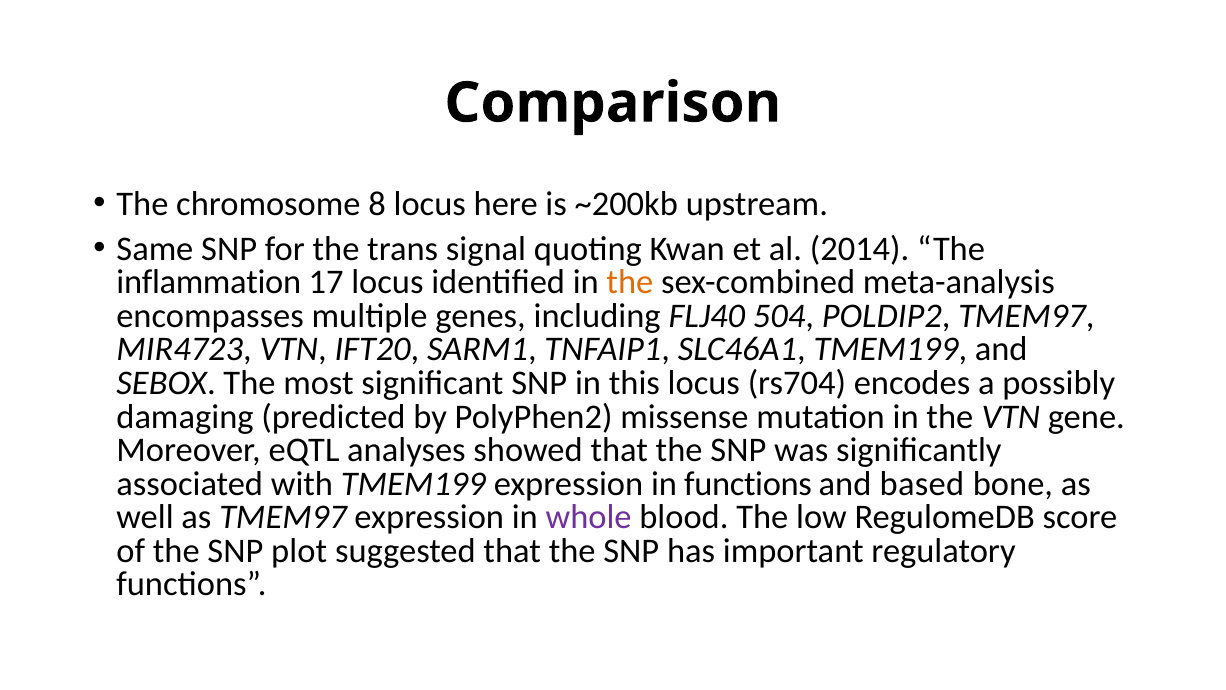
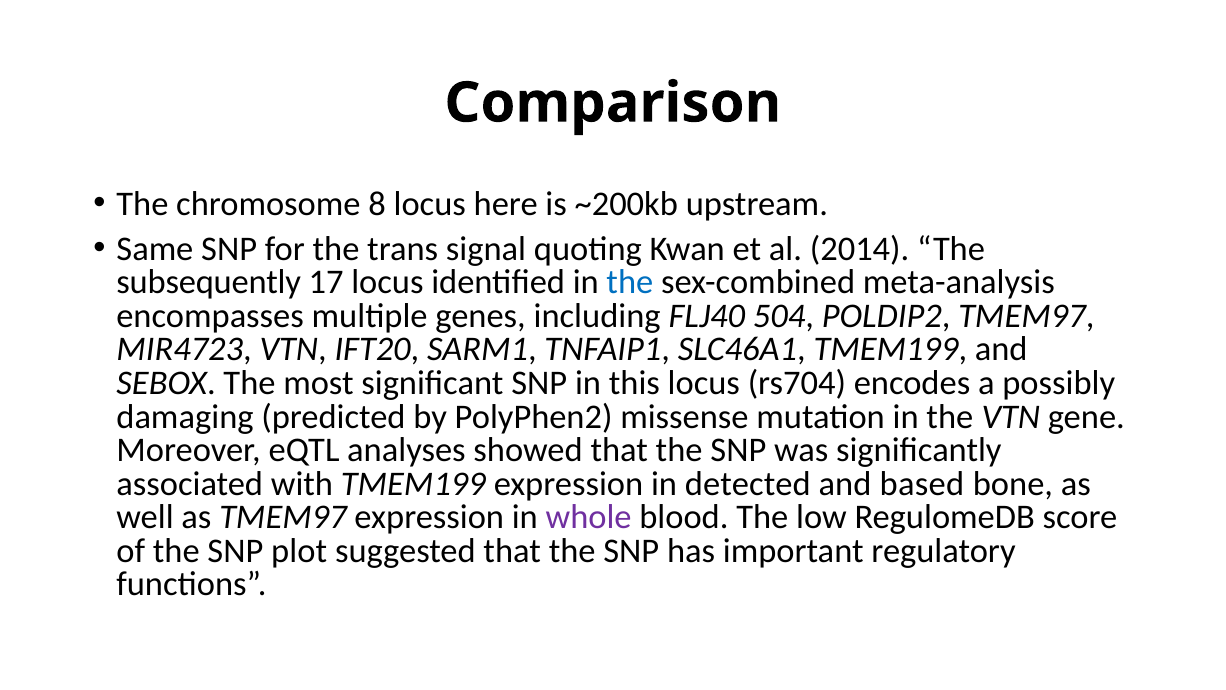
inflammation: inflammation -> subsequently (209, 282)
the colour: orange -> blue (630, 282)
in functions: functions -> detected (748, 484)
